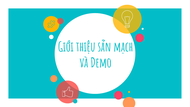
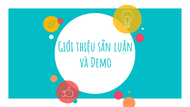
mạch: mạch -> luận (123, 47)
